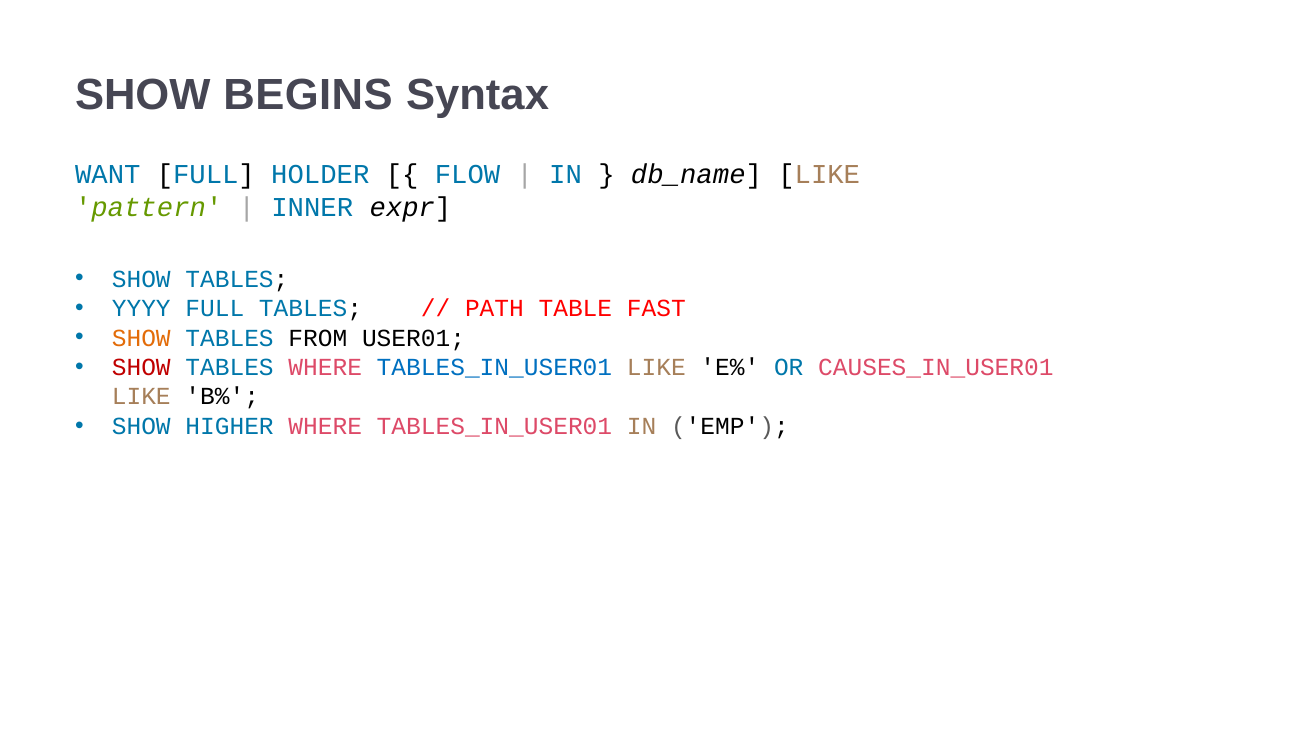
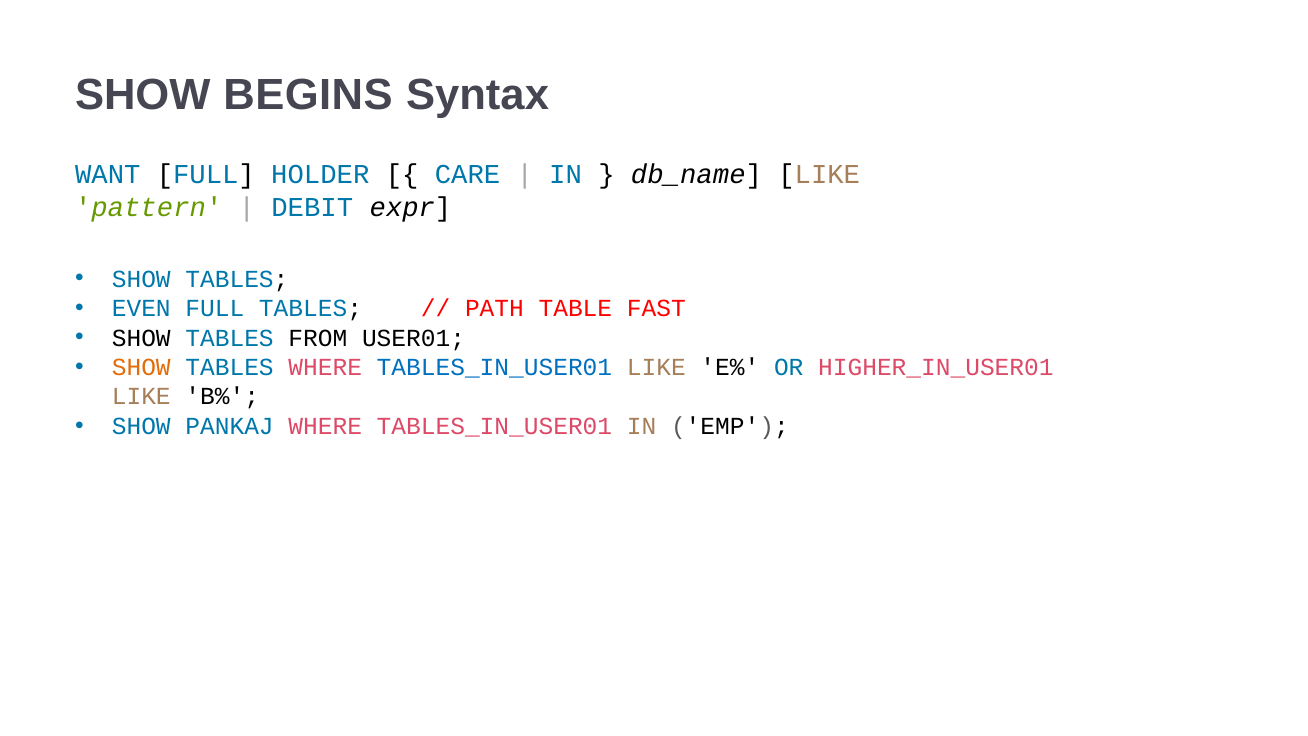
FLOW: FLOW -> CARE (468, 174)
INNER: INNER -> DEBIT (312, 207)
YYYY: YYYY -> EVEN (141, 308)
SHOW colour: orange -> black (141, 338)
SHOW colour: red -> orange (141, 367)
CAUSES_IN_USER01: CAUSES_IN_USER01 -> HIGHER_IN_USER01 (936, 367)
HIGHER: HIGHER -> PANKAJ (230, 426)
